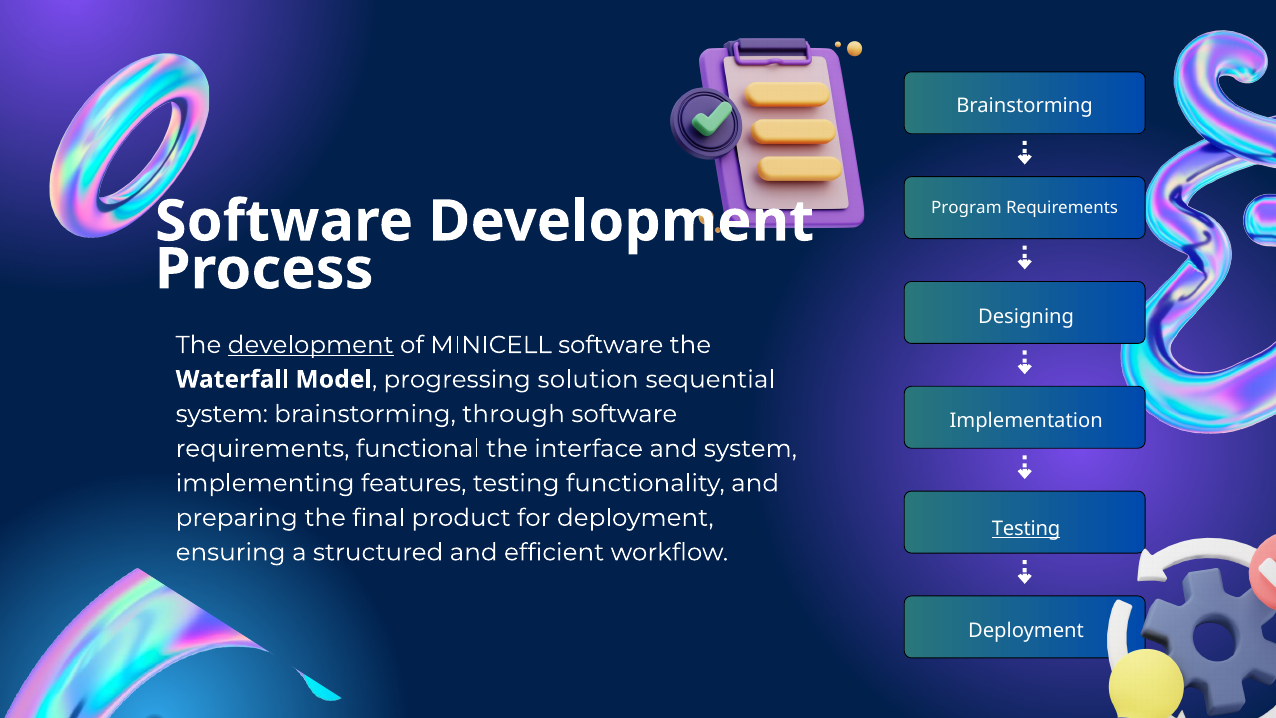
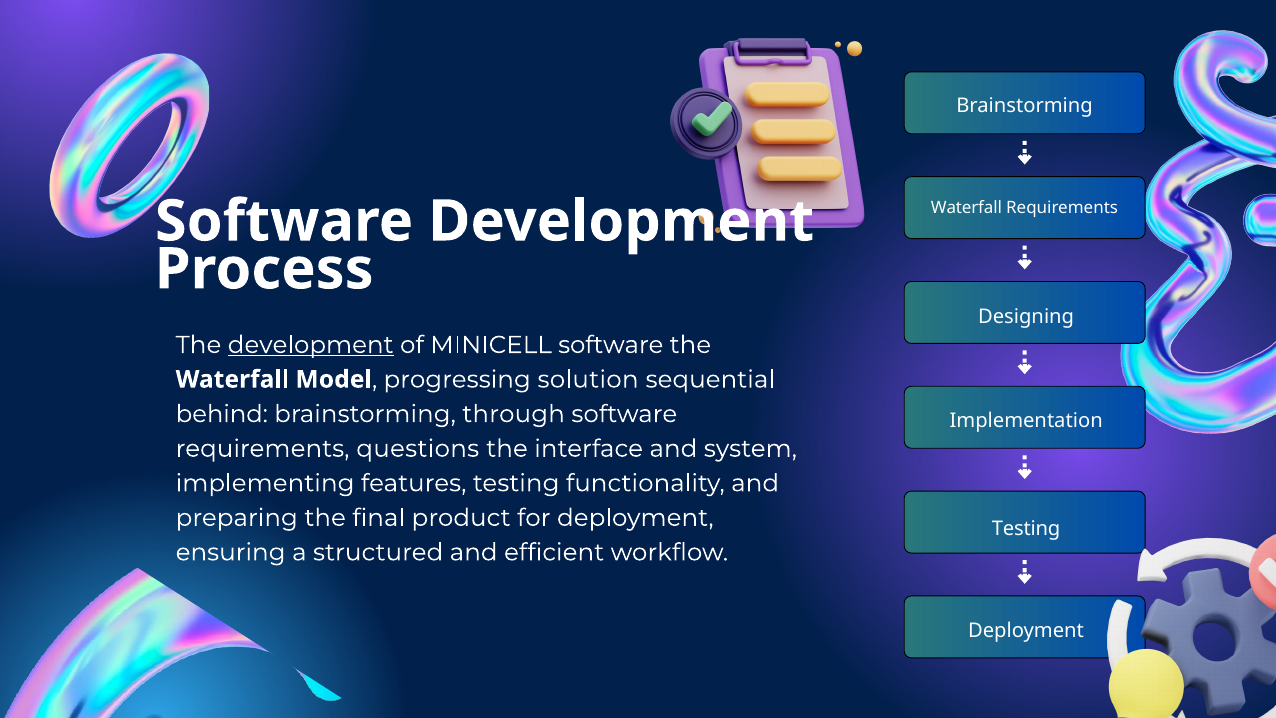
Program: Program -> Waterfall (966, 208)
system: system -> behind (222, 414)
functional: functional -> questions (418, 448)
Testing underline: present -> none (1026, 529)
